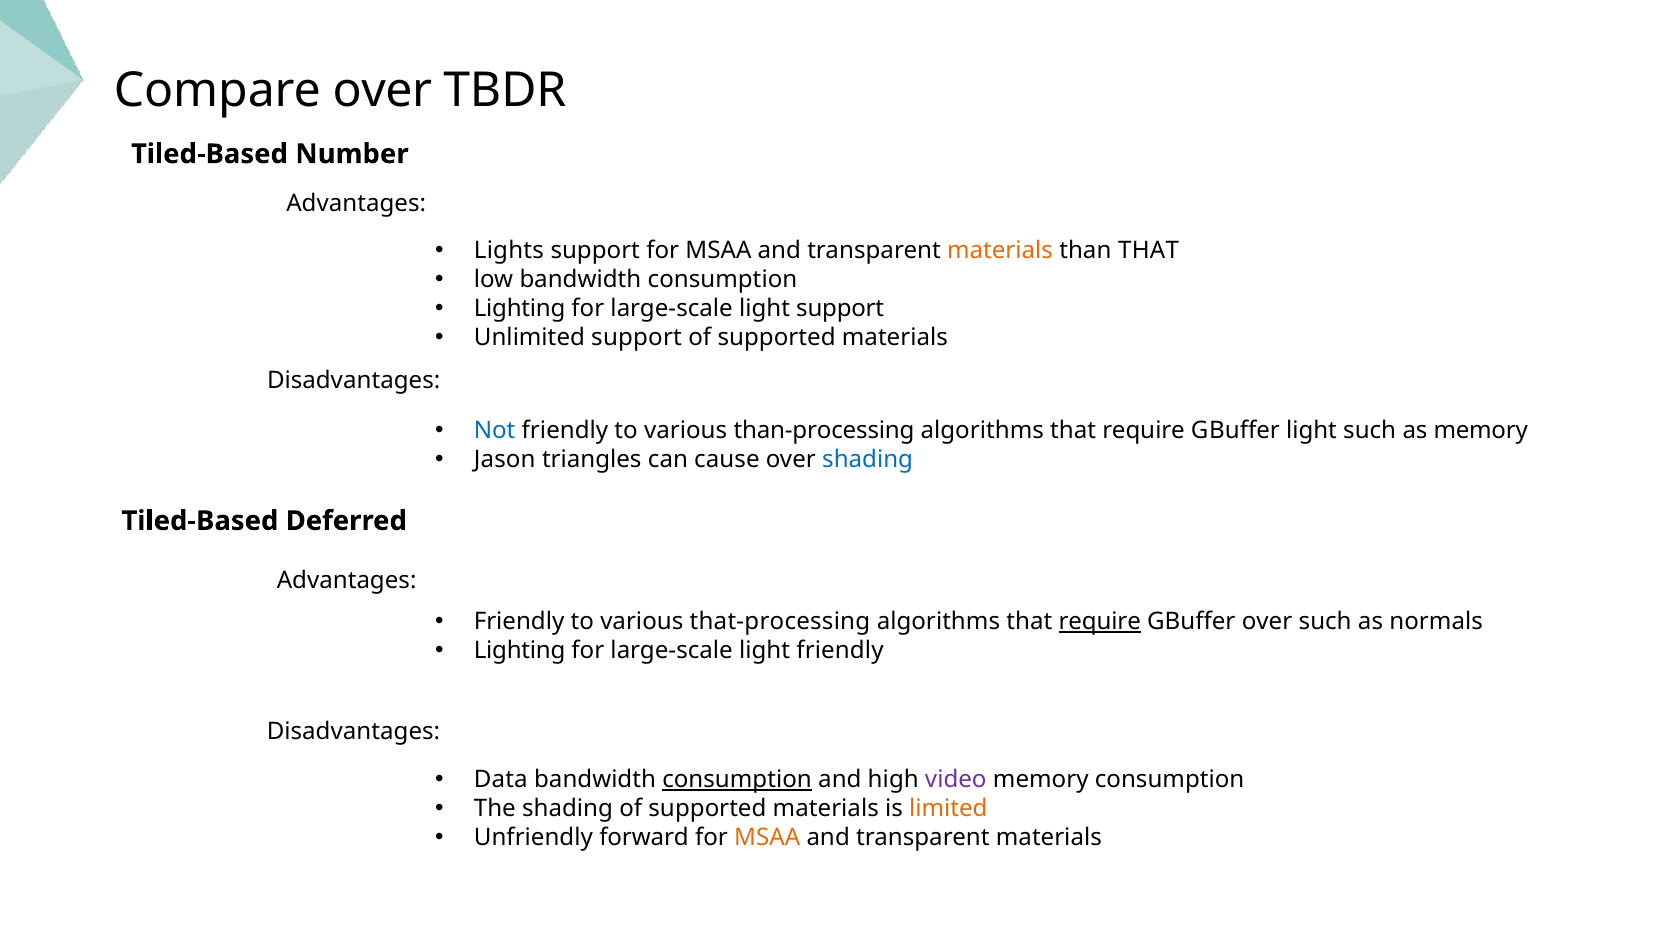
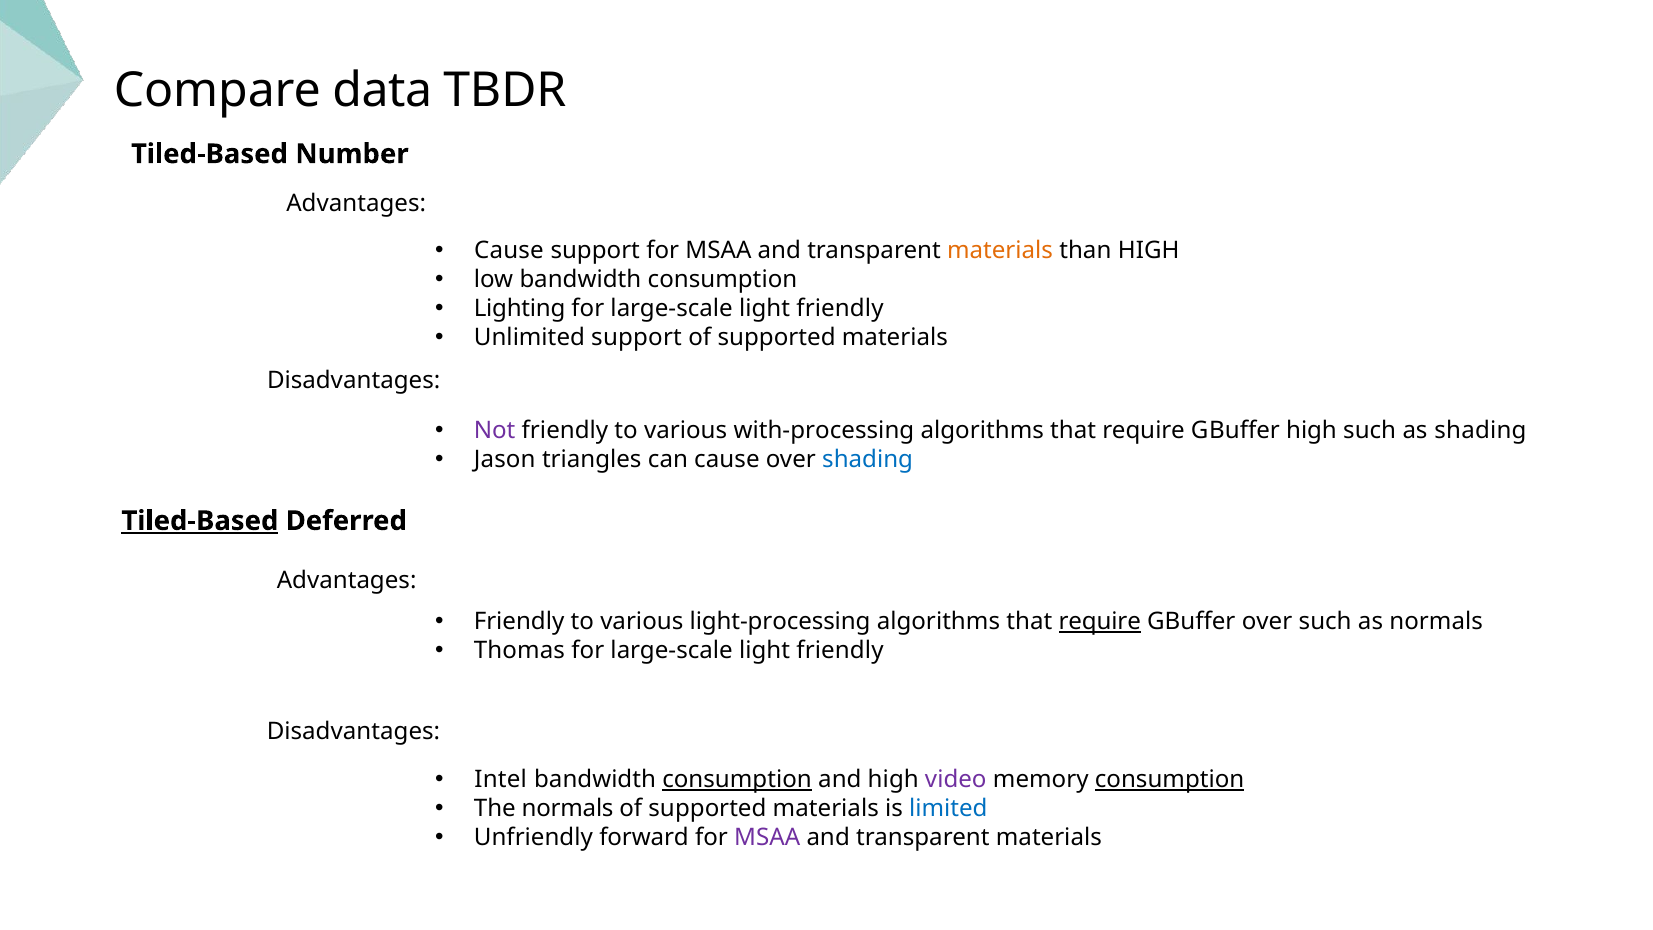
Compare over: over -> data (382, 91)
Lights: Lights -> Cause (509, 251)
than THAT: THAT -> HIGH (1149, 251)
support: support -> friendly (840, 309)
Not colour: blue -> purple (495, 431)
than-processing: than-processing -> with-processing (824, 431)
GBuffer light: light -> high (1312, 431)
as memory: memory -> shading (1480, 431)
Tiled-Based underline: none -> present (200, 521)
that-processing: that-processing -> light-processing (780, 622)
Lighting: Lighting -> Thomas (519, 651)
Data: Data -> Intel (501, 780)
consumption underline: none -> present (1170, 780)
The shading: shading -> normals (568, 809)
limited colour: orange -> blue (948, 809)
MSAA colour: orange -> purple (767, 838)
